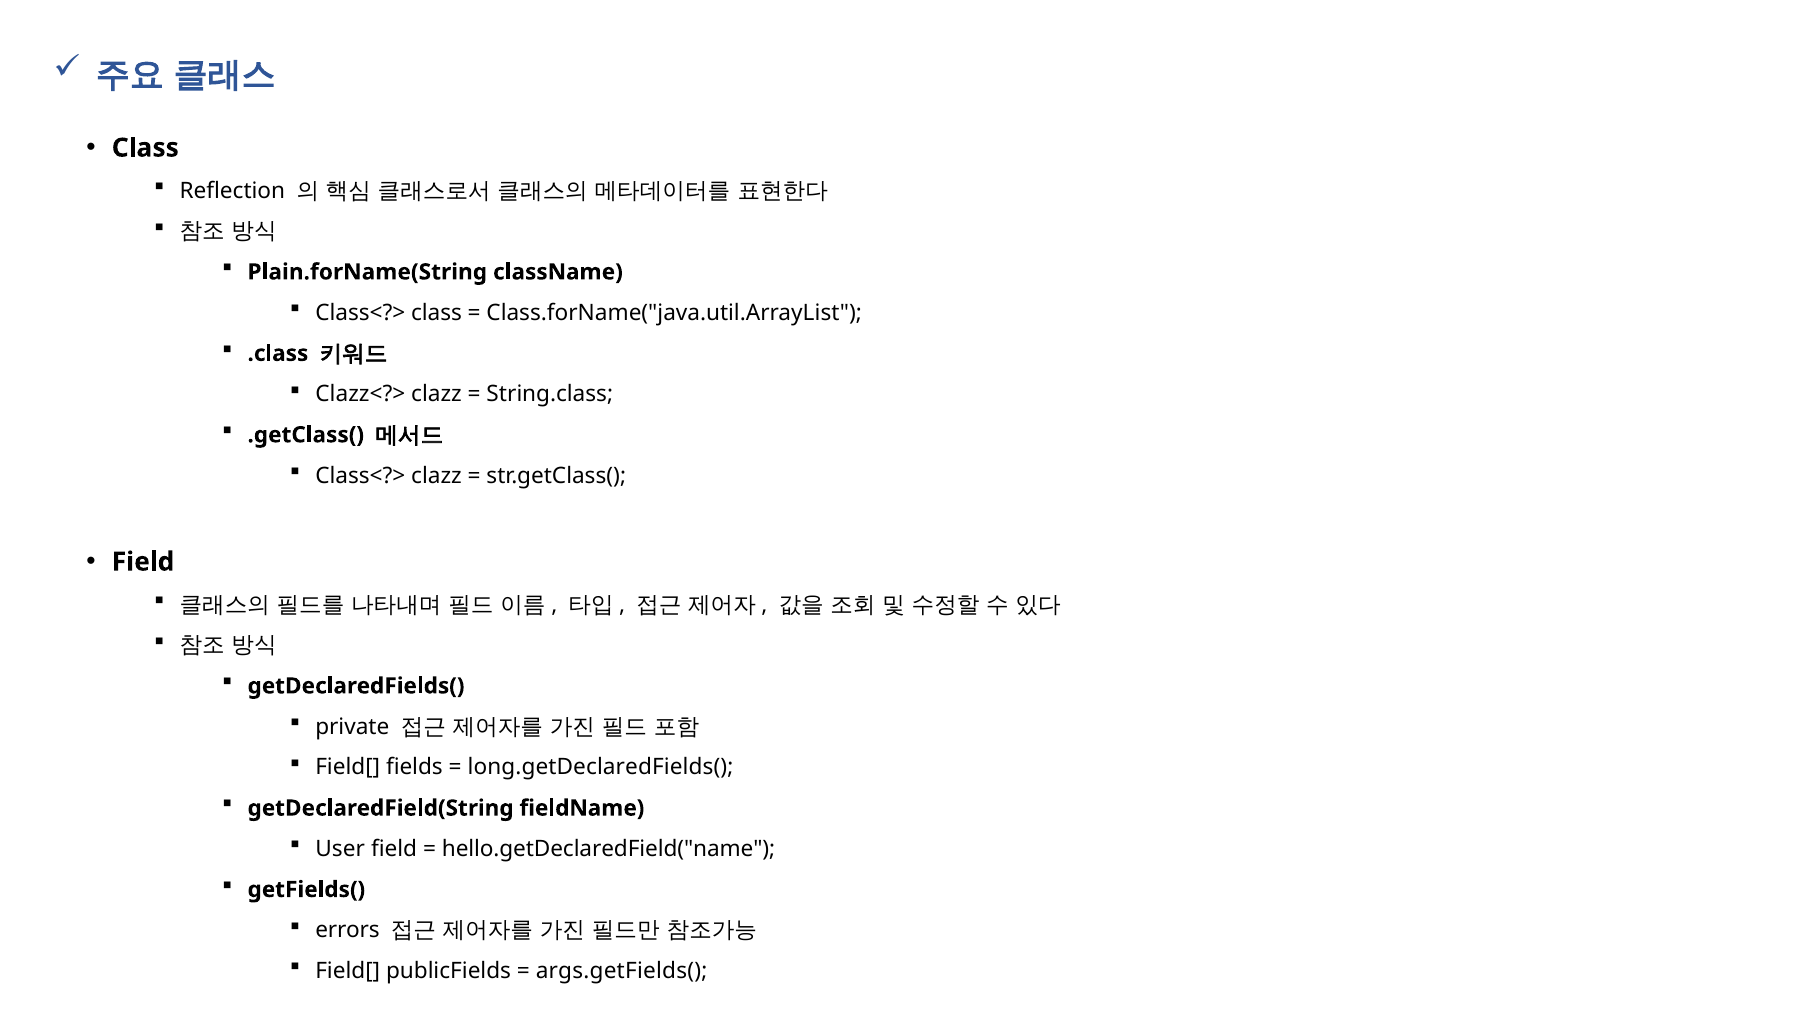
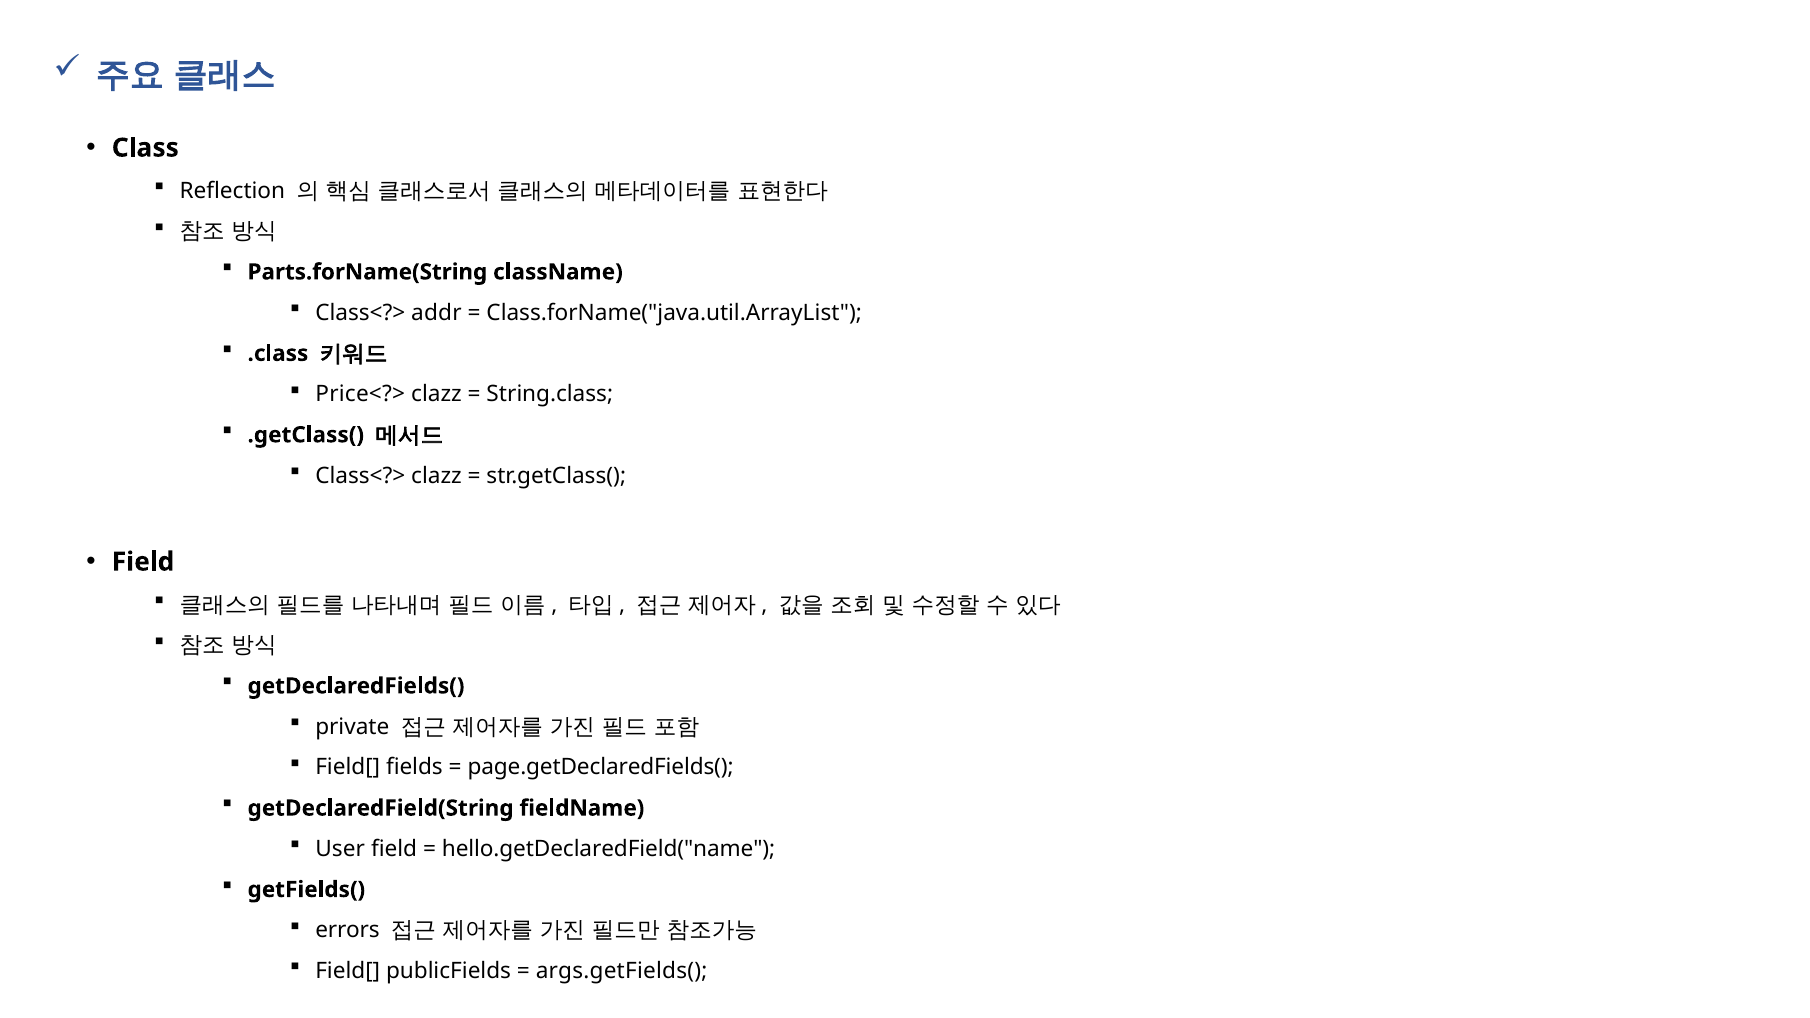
Plain.forName(String: Plain.forName(String -> Parts.forName(String (367, 272)
Class<?> class: class -> addr (436, 313)
Clazz<?>: Clazz<?> -> Price<?> (360, 394)
long.getDeclaredFields(: long.getDeclaredFields( -> page.getDeclaredFields( (601, 768)
